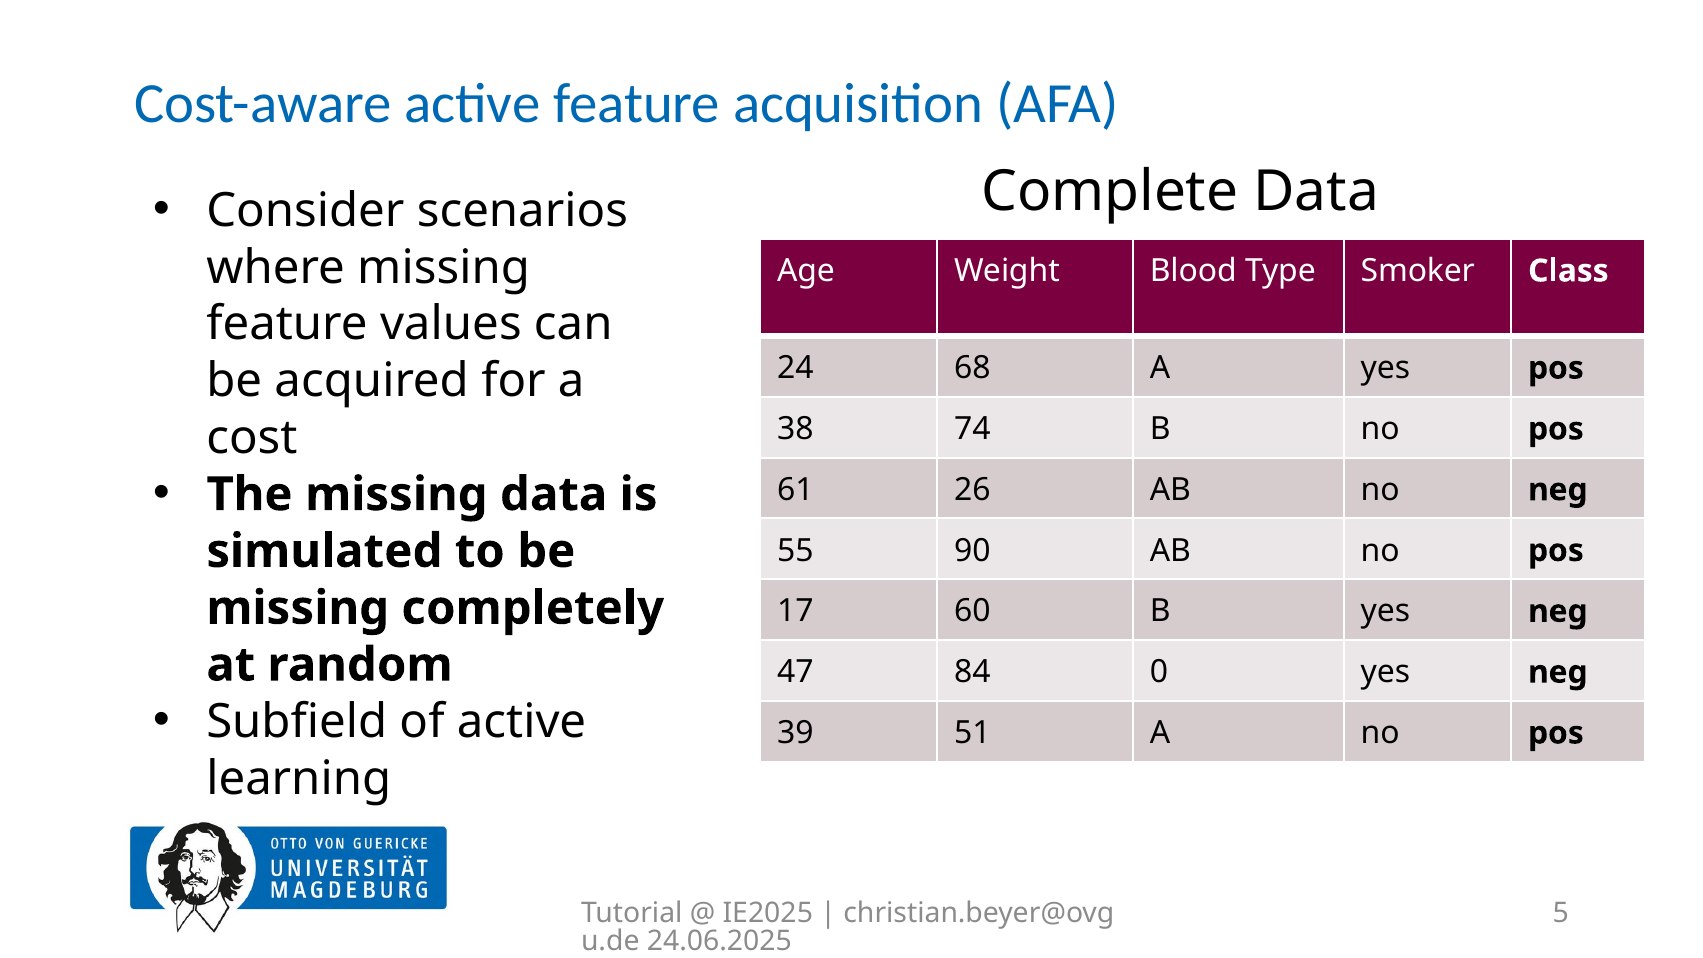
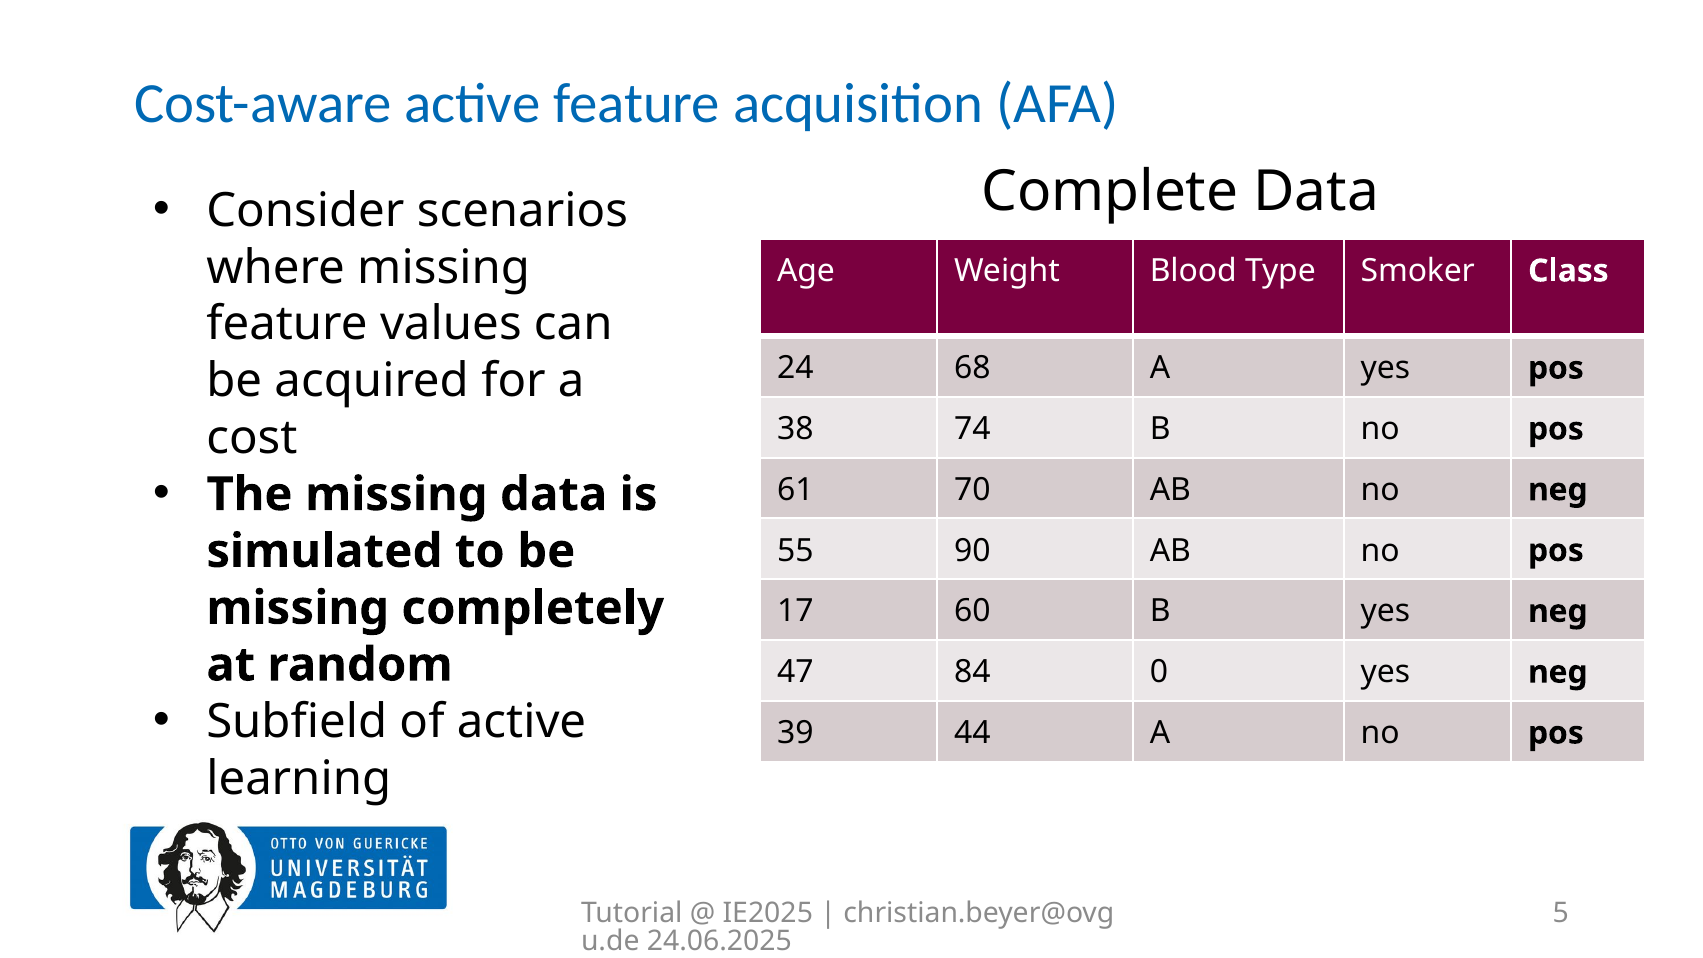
26: 26 -> 70 (972, 490)
51: 51 -> 44 (972, 733)
